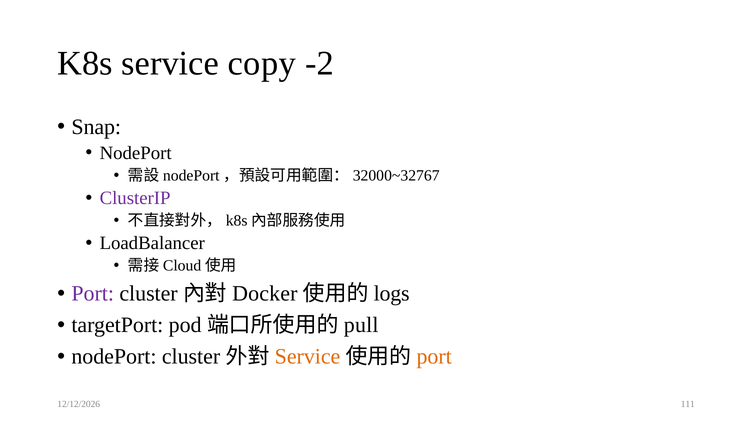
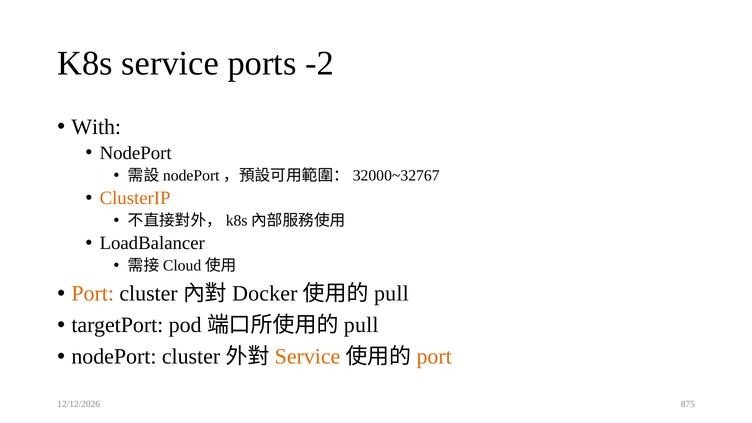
copy: copy -> ports (262, 63)
Snap: Snap -> With (96, 127)
ClusterIP colour: purple -> orange (135, 198)
Port colour: purple -> orange (93, 294)
logs: logs -> pull (391, 294)
111: 111 -> 875 (688, 404)
